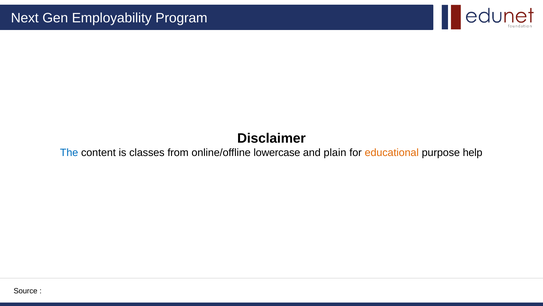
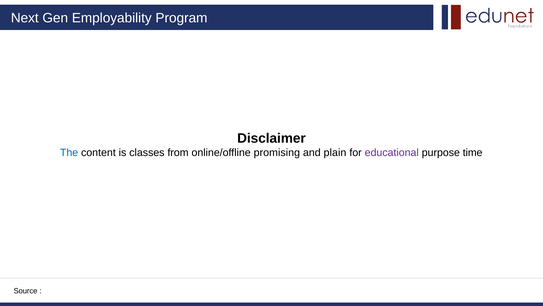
lowercase: lowercase -> promising (277, 153)
educational colour: orange -> purple (392, 153)
help: help -> time (473, 153)
